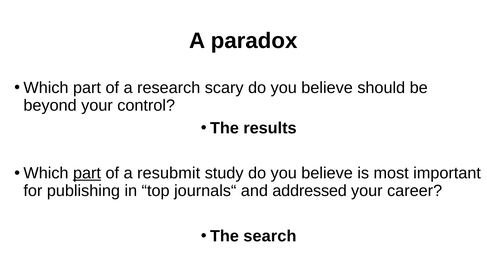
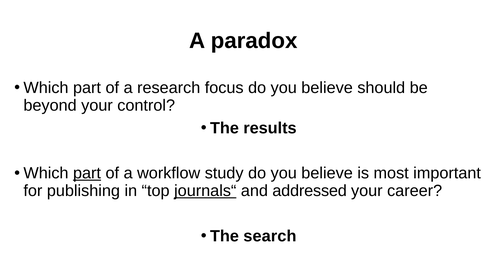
scary: scary -> focus (224, 88)
resubmit: resubmit -> workflow (169, 173)
journals“ underline: none -> present (205, 191)
